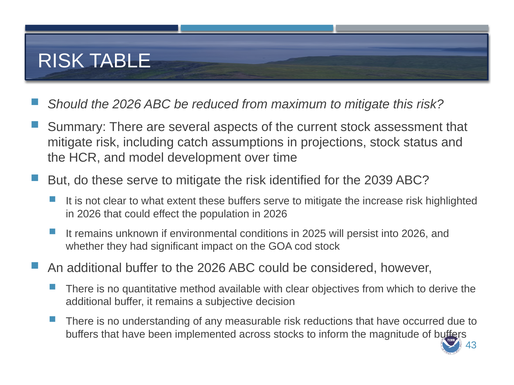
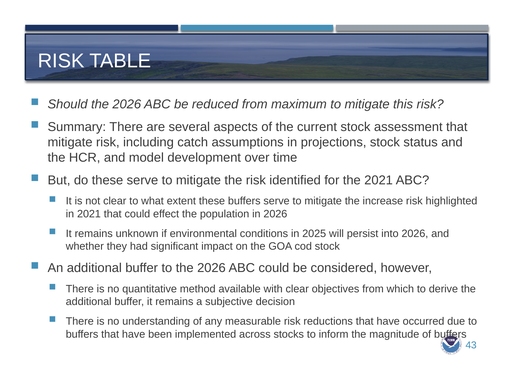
the 2039: 2039 -> 2021 (379, 181)
2026: 2026 -> 2021 (89, 214)
